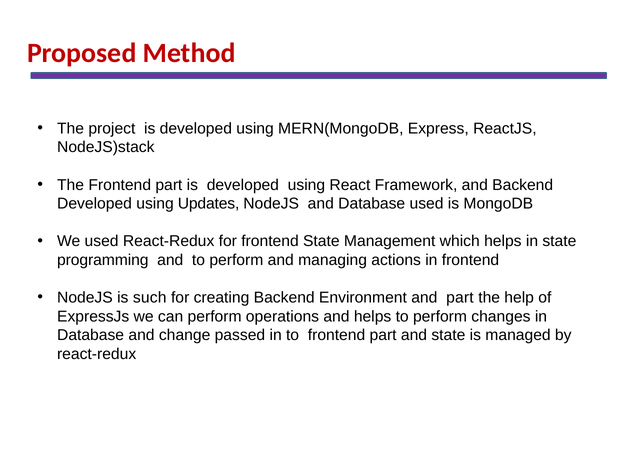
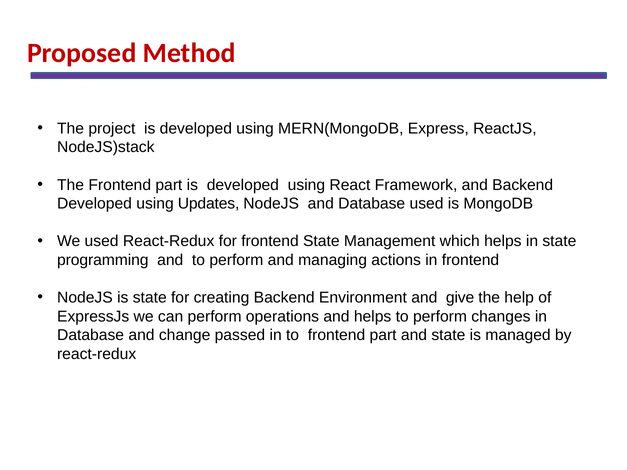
is such: such -> state (150, 298)
and part: part -> give (460, 298)
